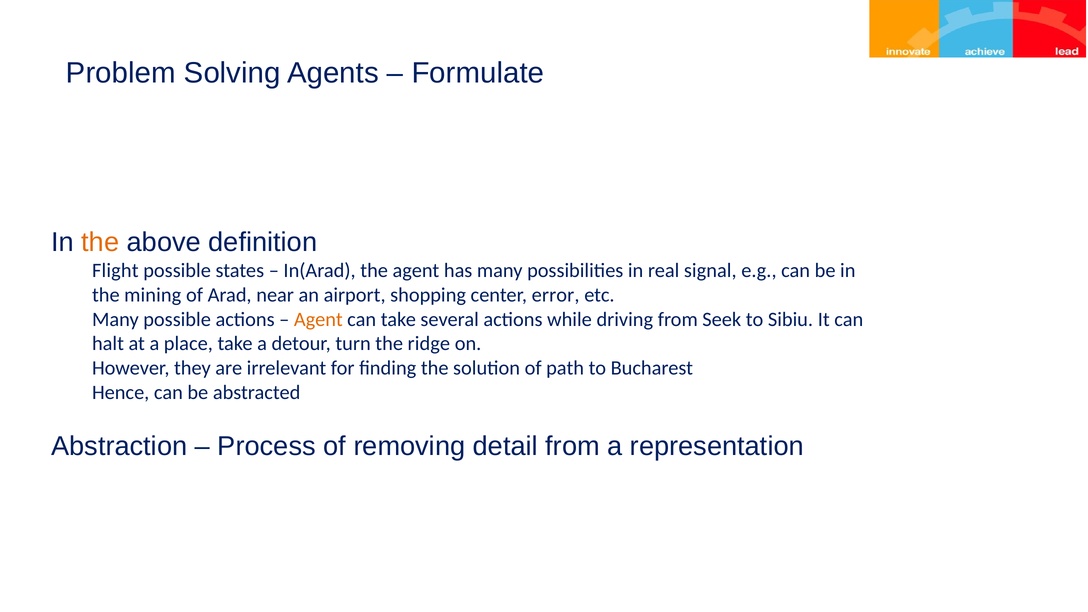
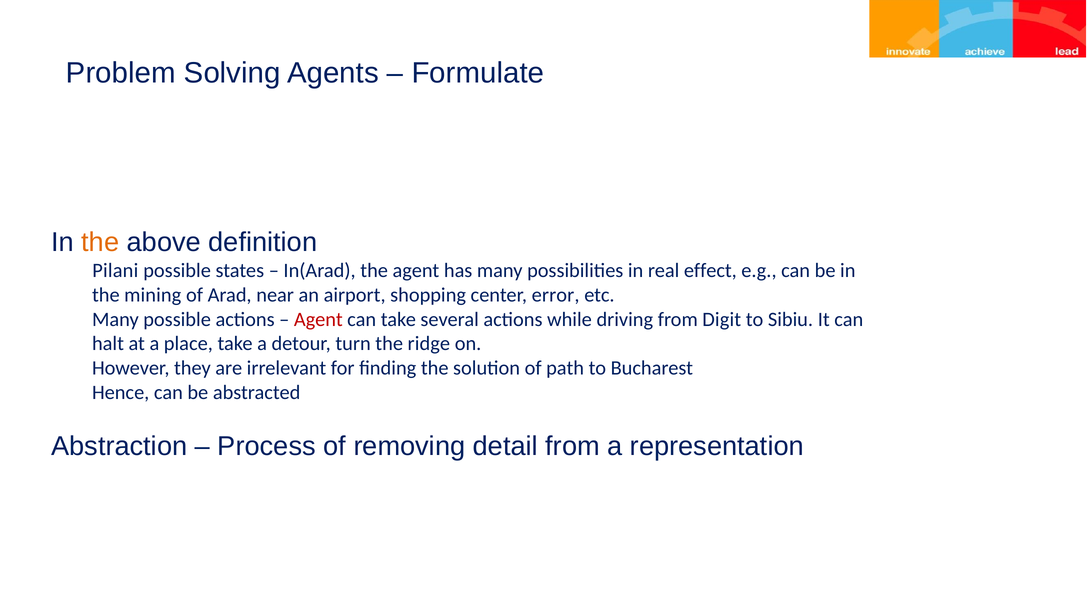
Flight: Flight -> Pilani (115, 270)
signal: signal -> effect (710, 270)
Agent colour: orange -> red (318, 319)
Seek: Seek -> Digit (722, 319)
